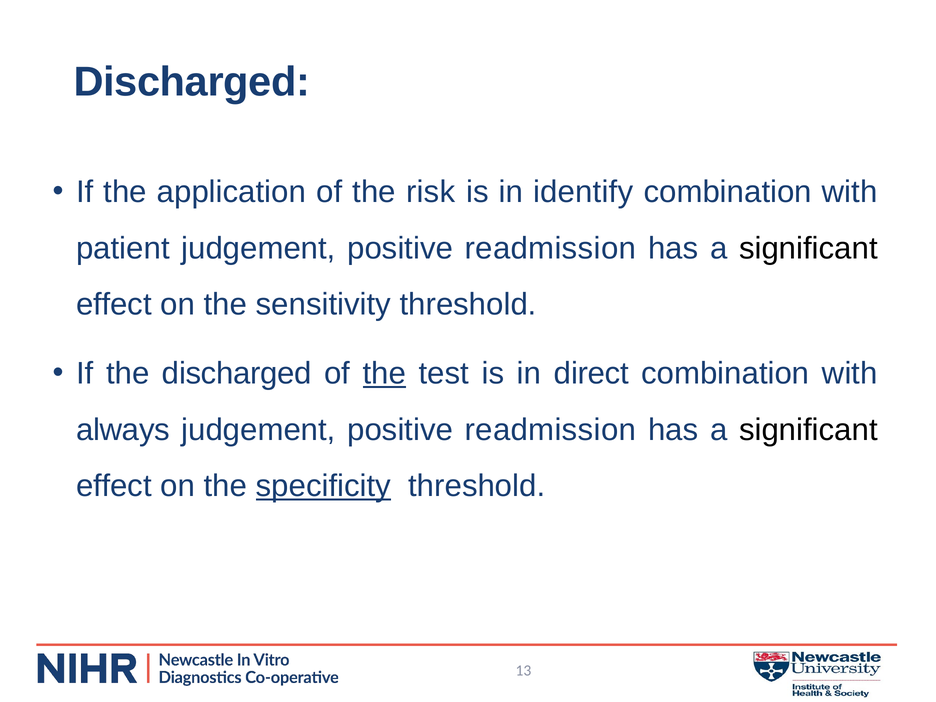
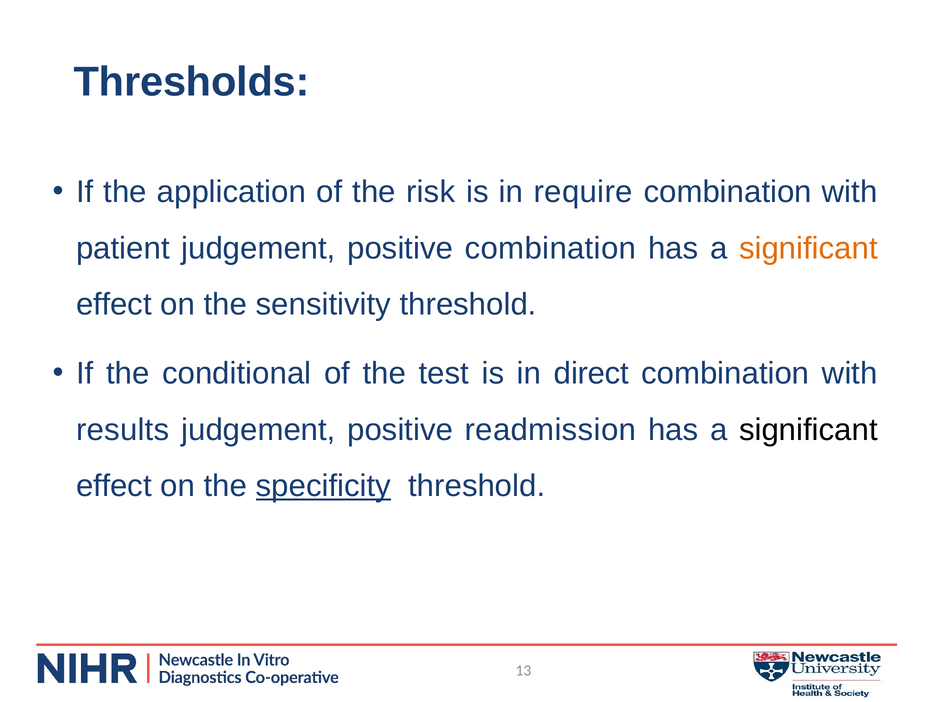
Discharged: Discharged -> Thresholds (192, 82)
identify: identify -> require (583, 192)
readmission: readmission -> combination (550, 248)
significant colour: black -> orange (808, 248)
the discharged: discharged -> conditional (237, 374)
the underline: present -> none (384, 374)
always: always -> results (123, 430)
